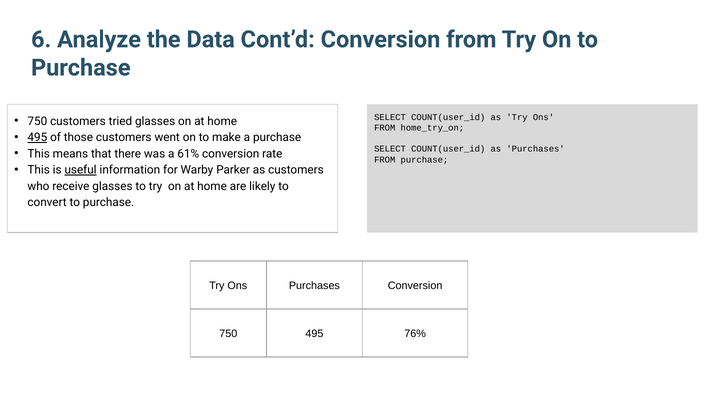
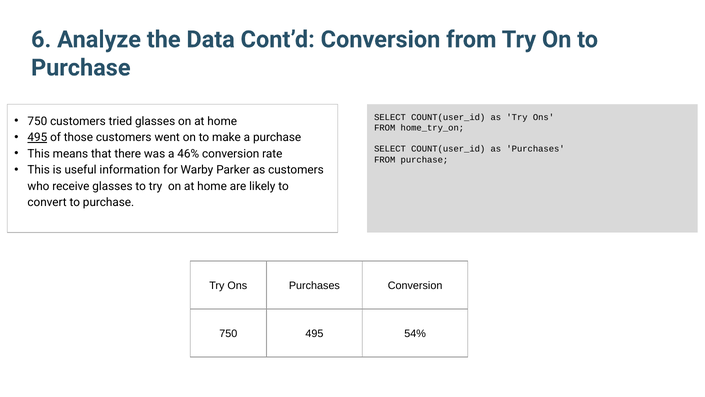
61%: 61% -> 46% (188, 154)
useful underline: present -> none (81, 170)
76%: 76% -> 54% (415, 333)
